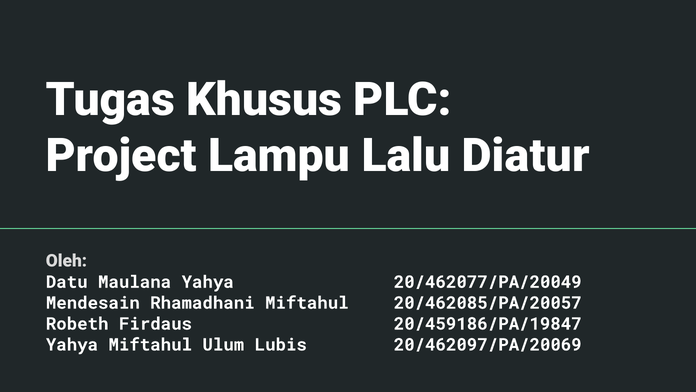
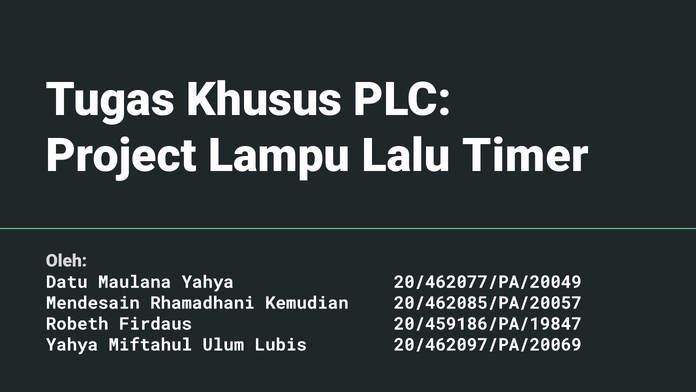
Diatur: Diatur -> Timer (526, 156)
Rhamadhani Miftahul: Miftahul -> Kemudian (307, 303)
